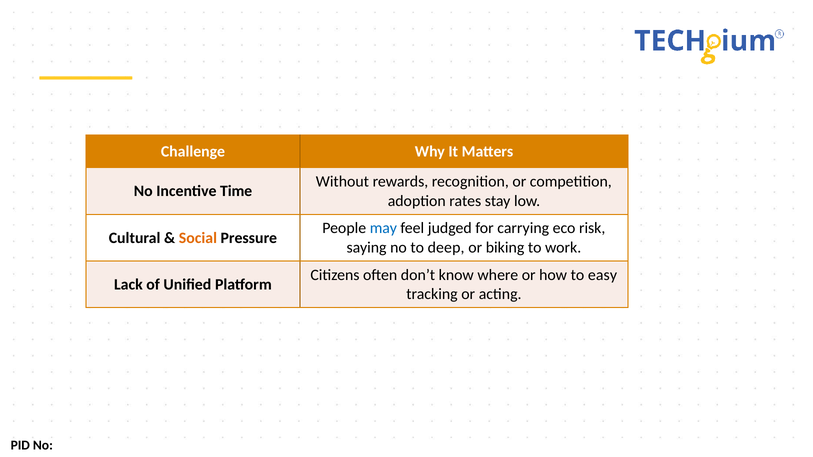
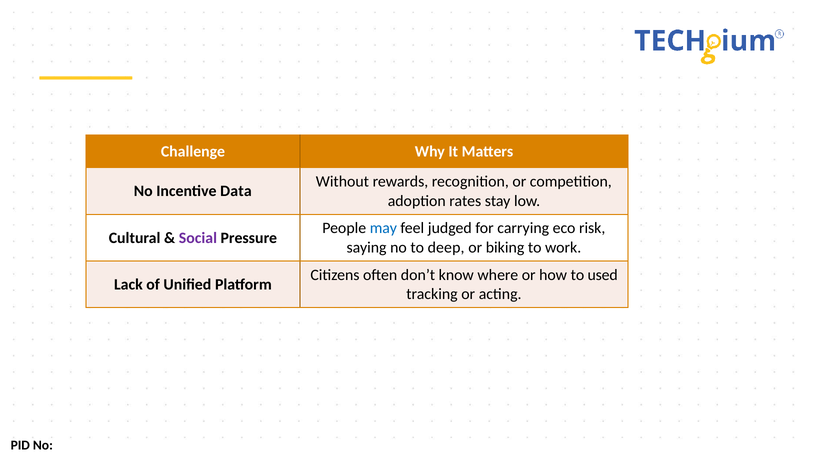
Time: Time -> Data (236, 191)
Social colour: orange -> purple (198, 238)
easy: easy -> used (603, 275)
